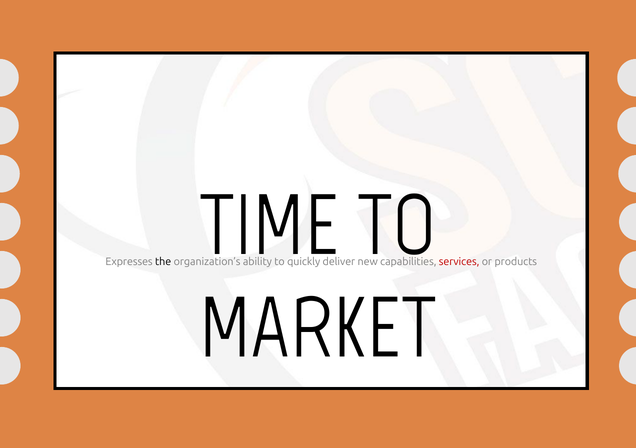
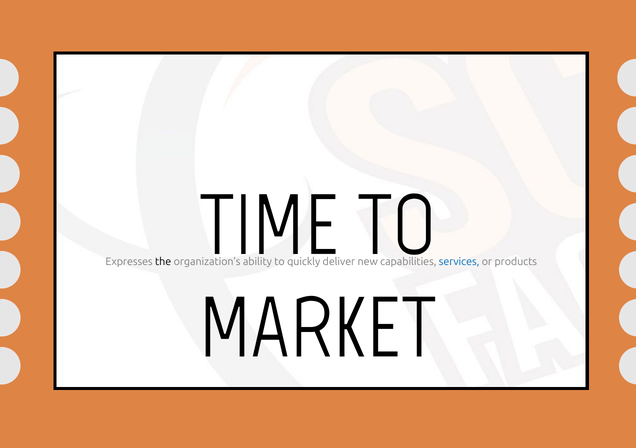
services colour: red -> blue (459, 262)
